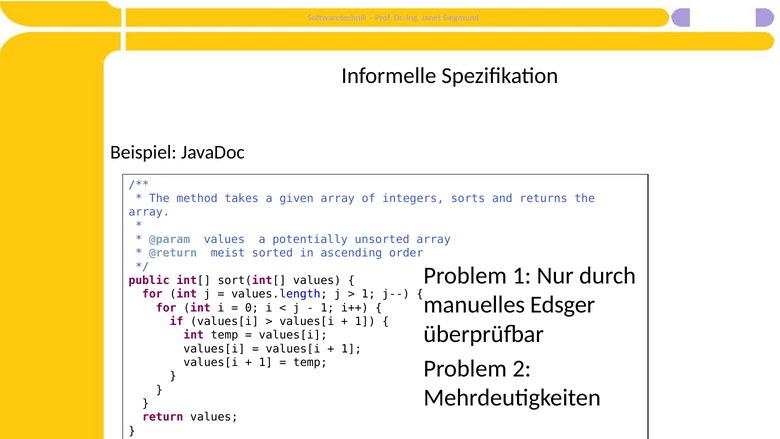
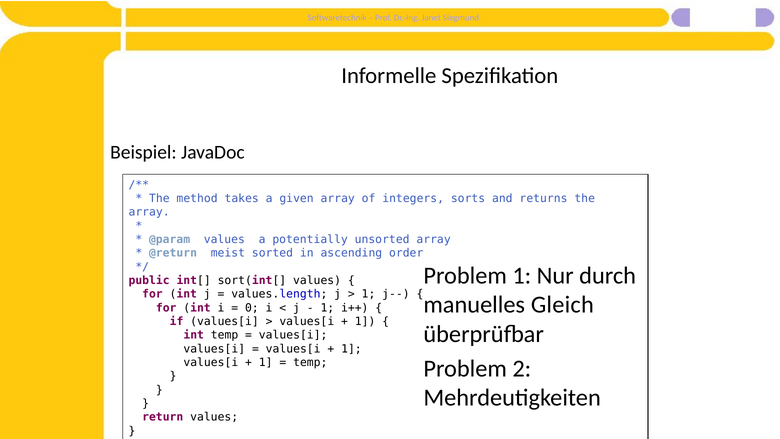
Edsger: Edsger -> Gleich (562, 305)
